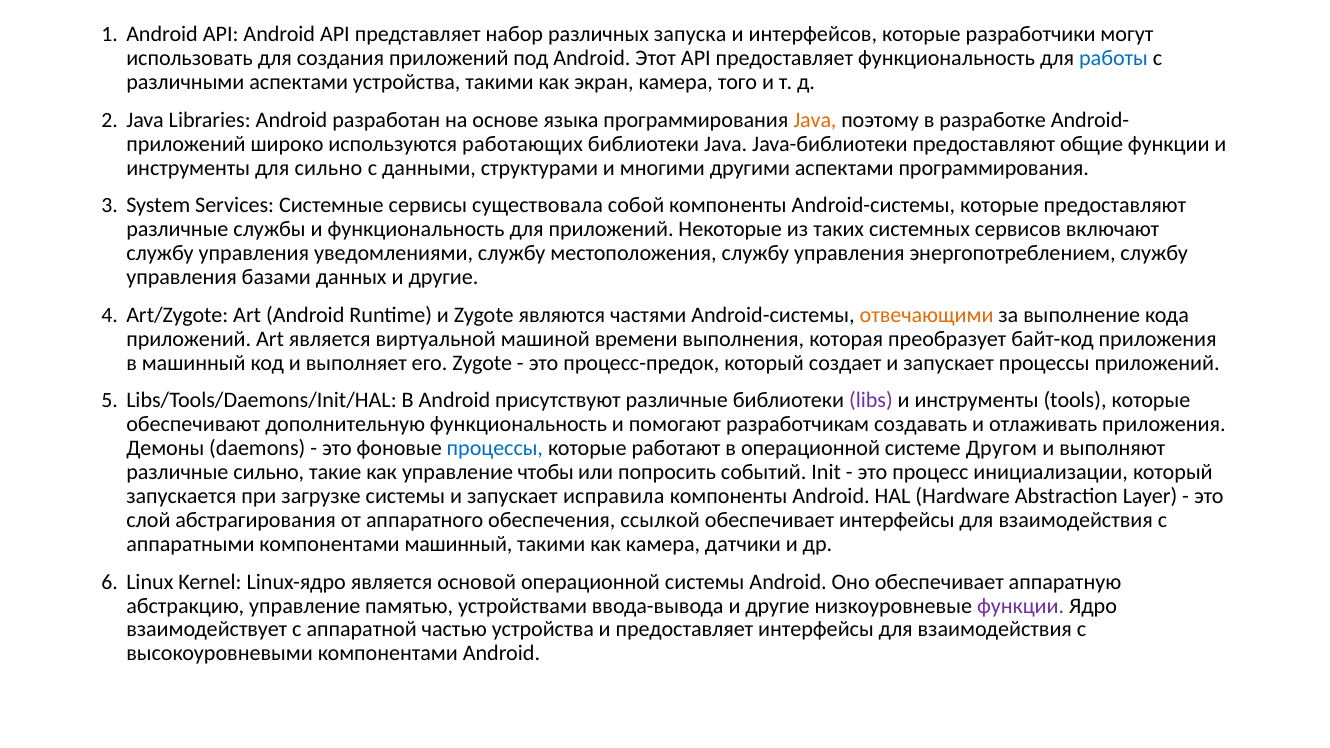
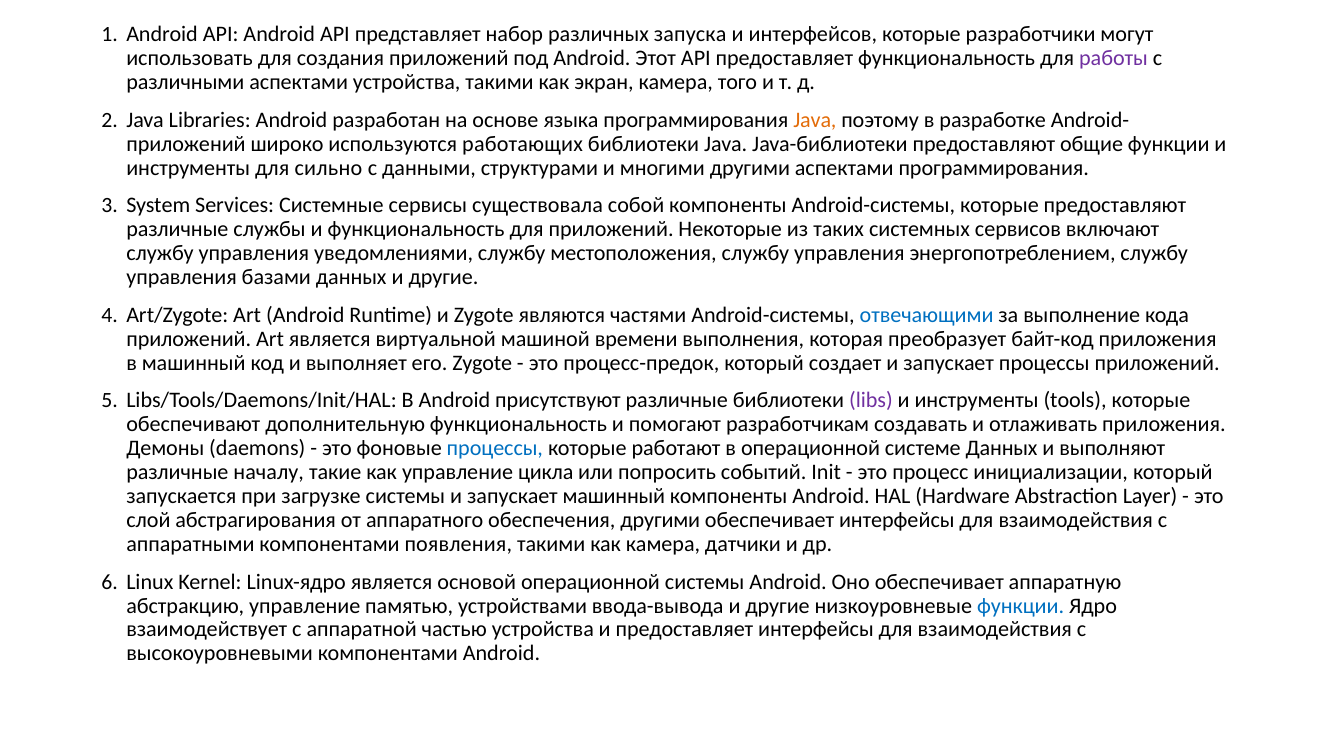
работы colour: blue -> purple (1114, 58)
отвечающими colour: orange -> blue (927, 315)
системе Другом: Другом -> Данных (1002, 448)
различные сильно: сильно -> началу (269, 472)
чтобы: чтобы -> цикла (546, 472)
запускает исправила: исправила -> машинный (614, 496)
обеспечения ссылкой: ссылкой -> другими (660, 520)
компонентами машинный: машинный -> появления (458, 544)
функции colour: purple -> blue (1021, 606)
